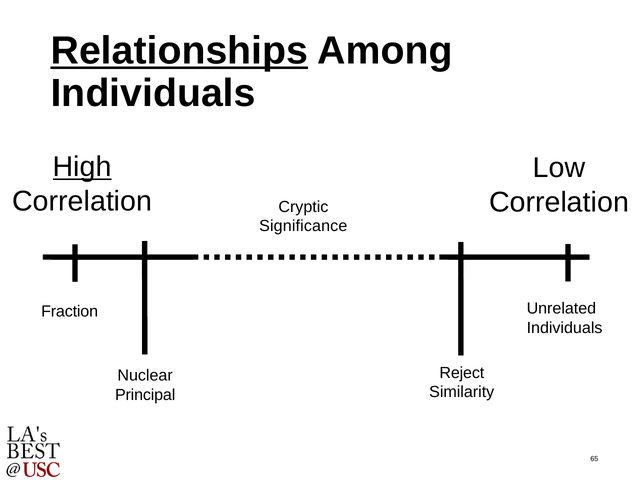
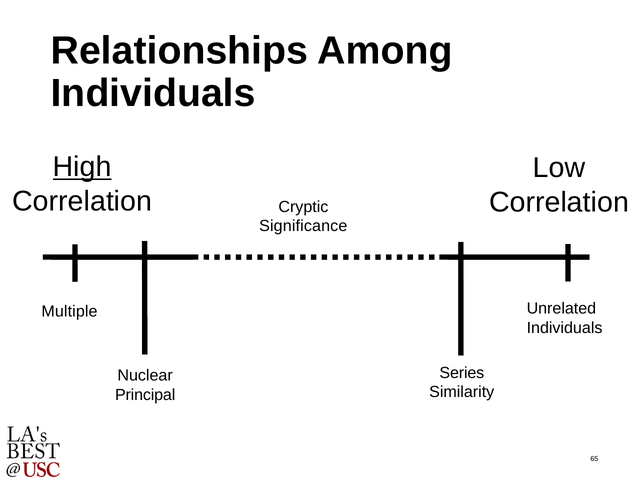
Relationships underline: present -> none (179, 51)
Fraction: Fraction -> Multiple (69, 312)
Reject: Reject -> Series (462, 373)
